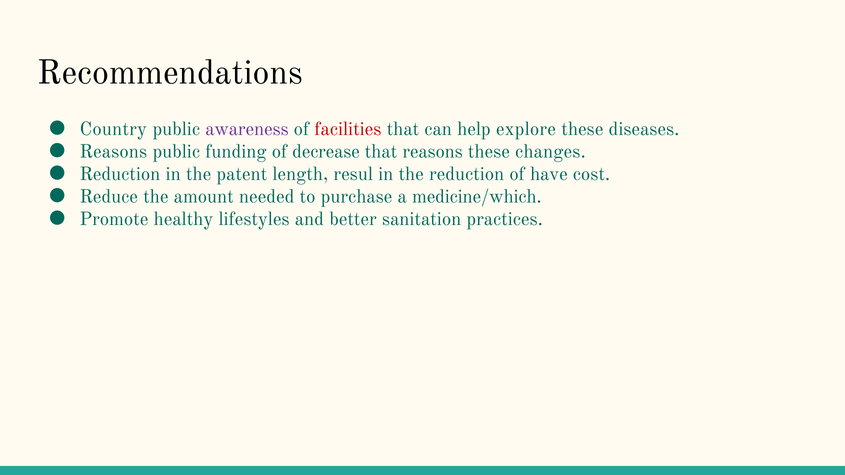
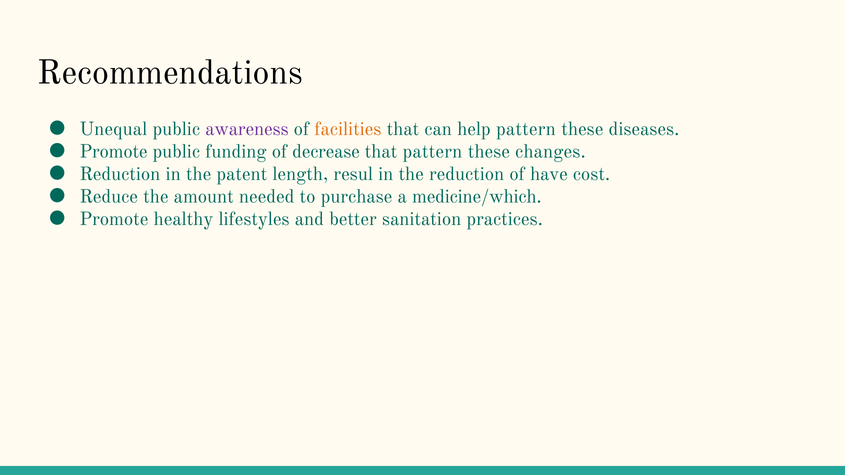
Country: Country -> Unequal (113, 129)
facilities colour: red -> orange (348, 129)
help explore: explore -> pattern (526, 129)
Reasons: Reasons -> Promote (114, 152)
that reasons: reasons -> pattern (432, 152)
